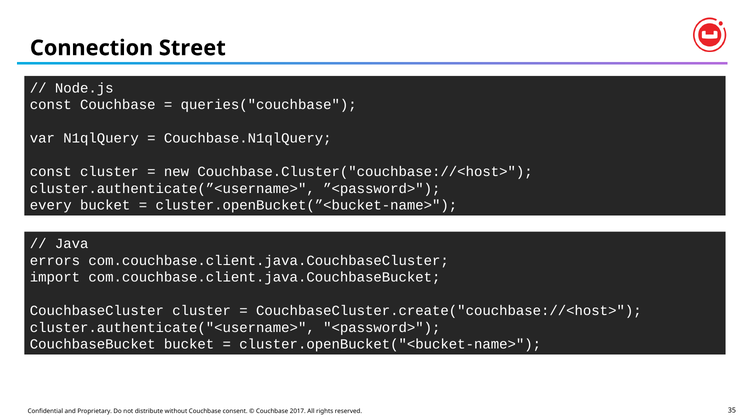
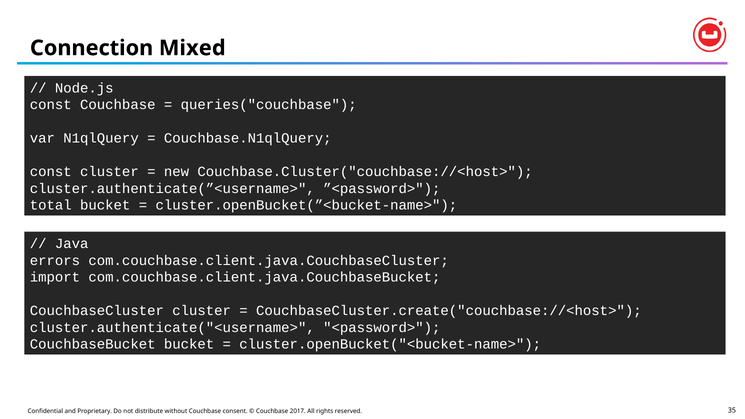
Street: Street -> Mixed (192, 48)
every: every -> total (51, 205)
